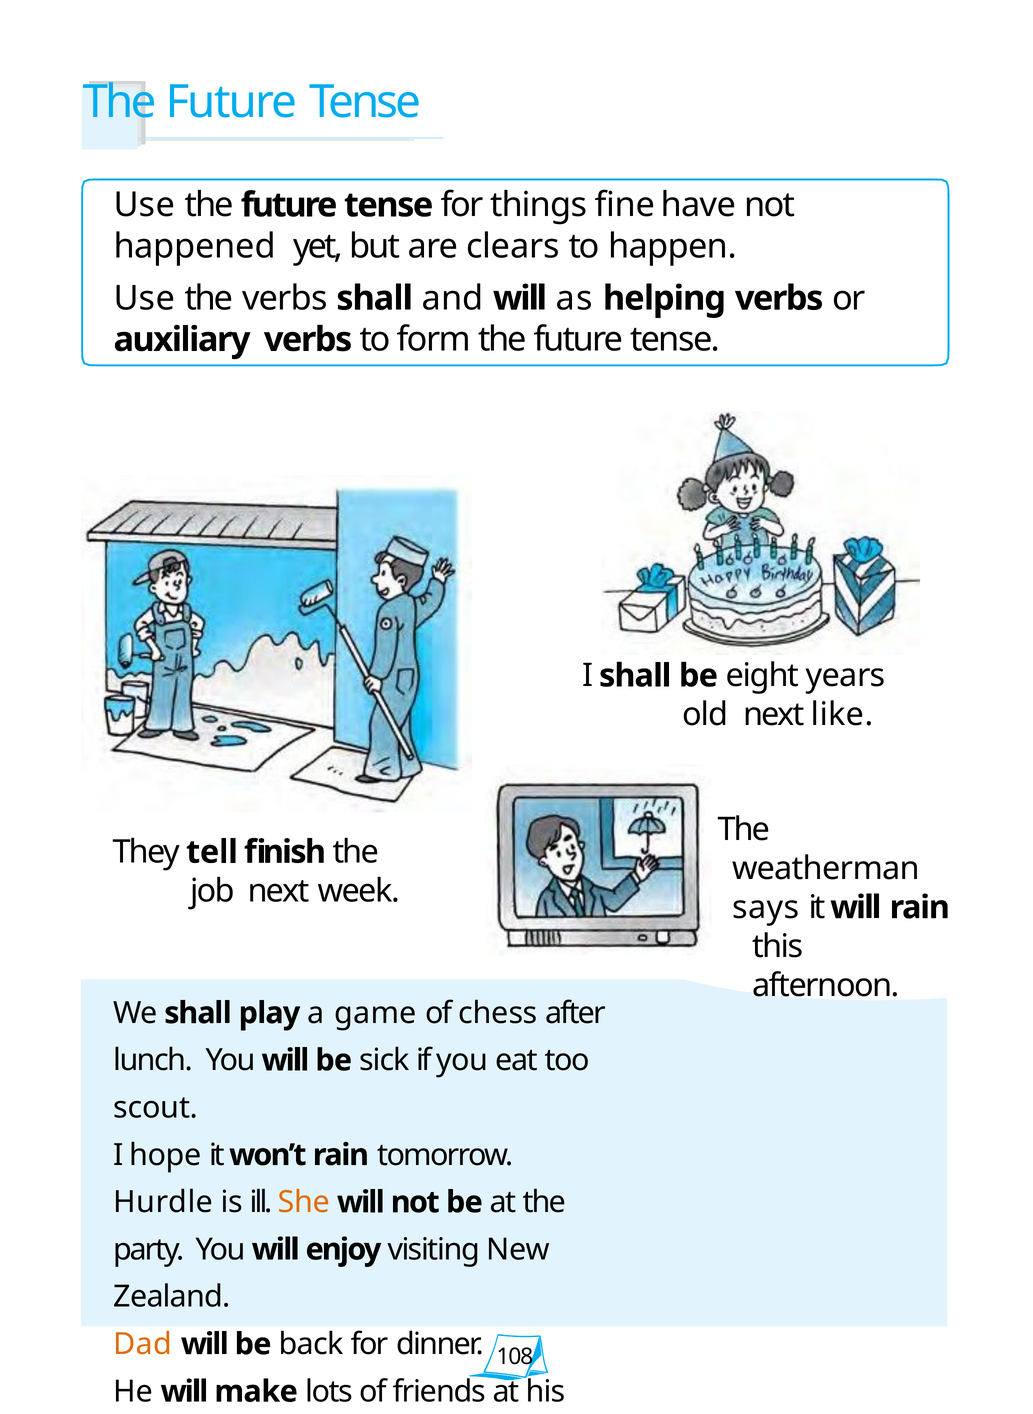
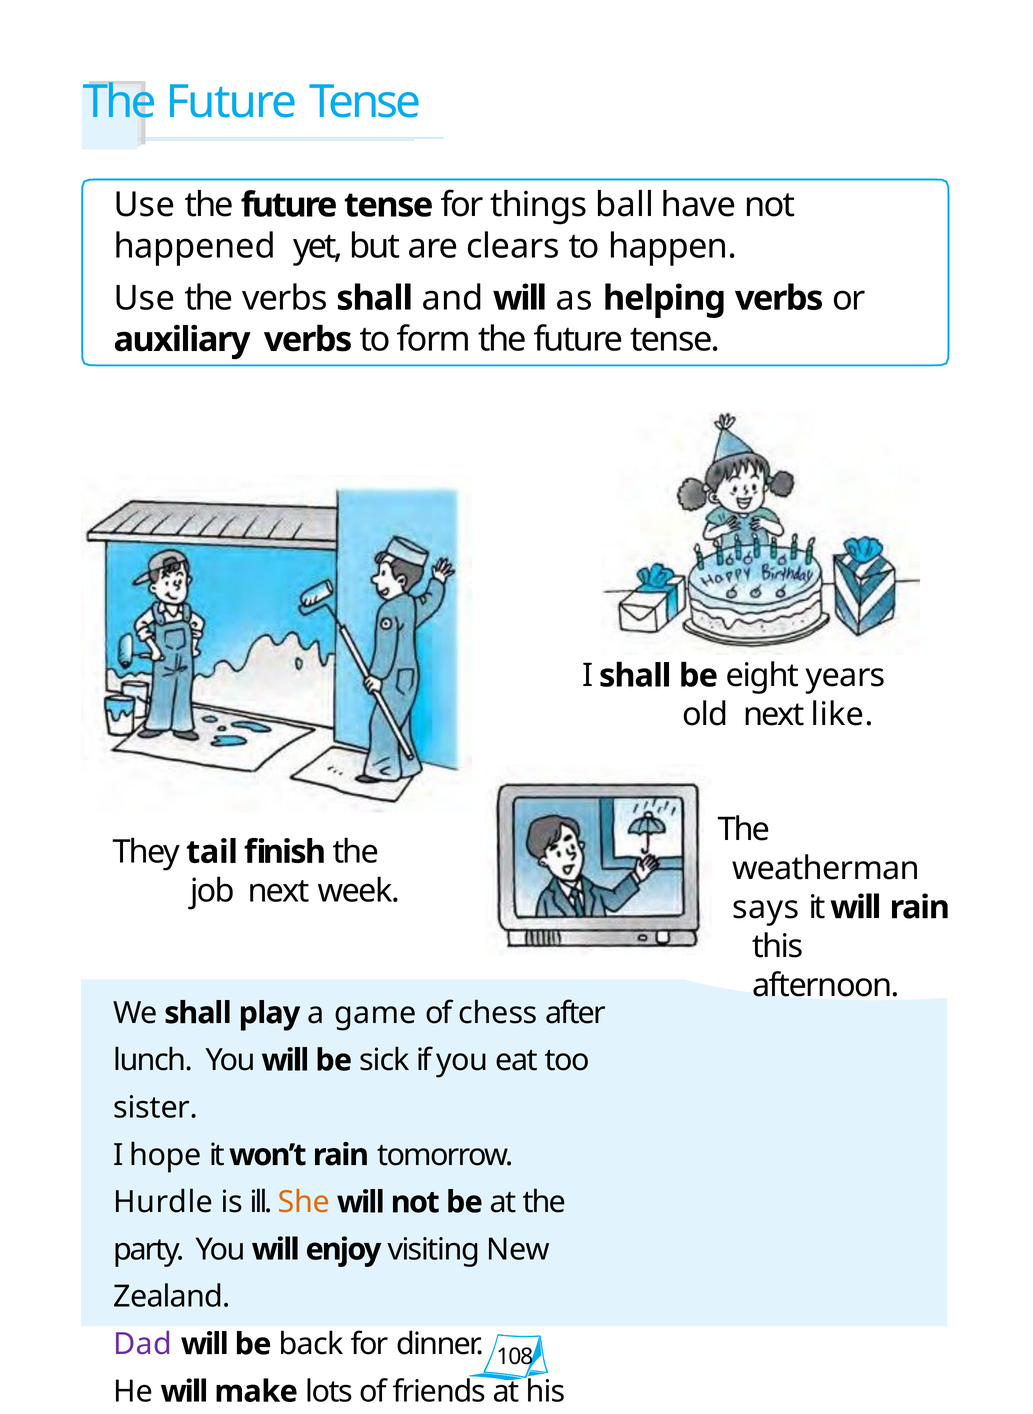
fine: fine -> ball (625, 205)
tell: tell -> tail (212, 852)
scout: scout -> sister (156, 1108)
Dad colour: orange -> purple (143, 1344)
